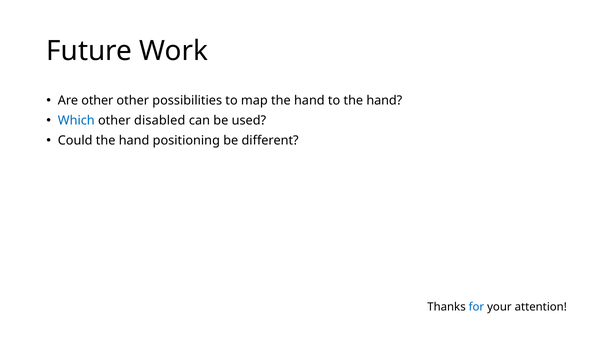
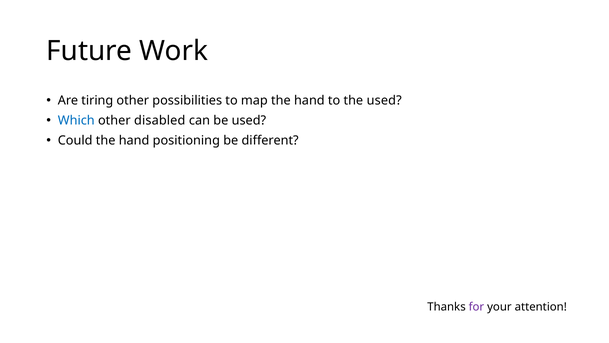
Are other: other -> tiring (97, 100)
to the hand: hand -> used (384, 100)
for colour: blue -> purple (476, 307)
